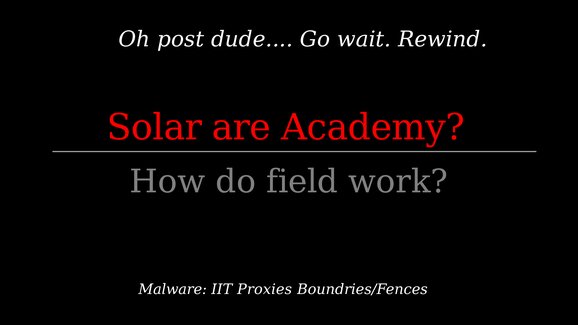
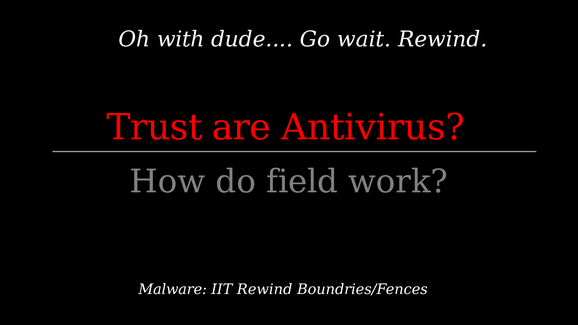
post: post -> with (181, 39)
Solar: Solar -> Trust (154, 128)
Academy: Academy -> Antivirus (373, 128)
IIT Proxies: Proxies -> Rewind (265, 290)
